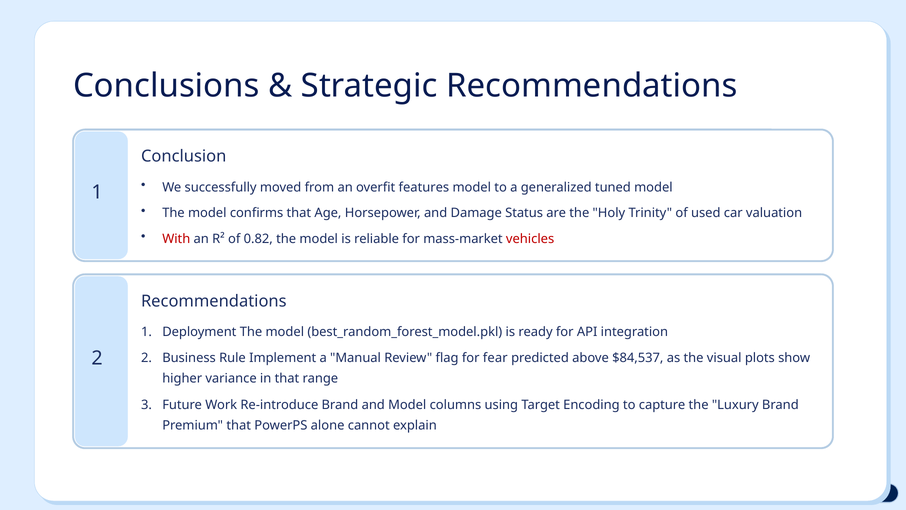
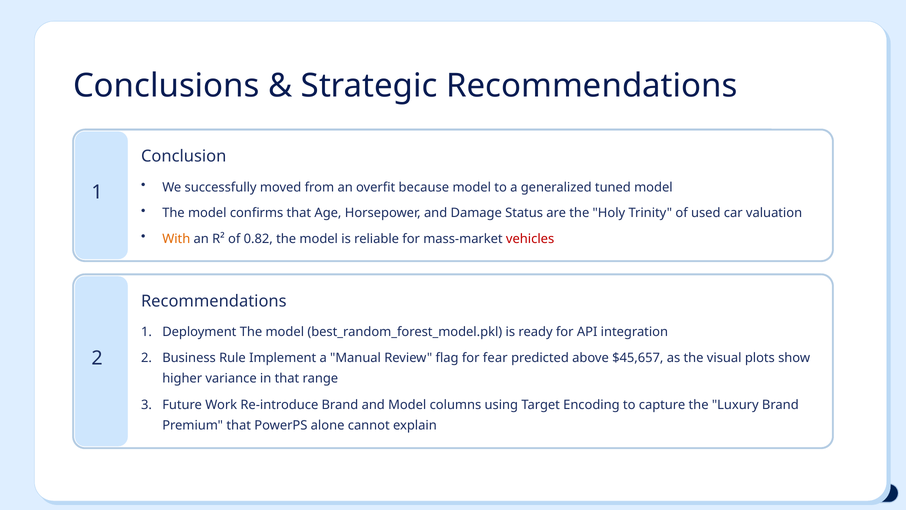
features: features -> because (424, 187)
With colour: red -> orange (176, 239)
$84,537: $84,537 -> $45,657 (638, 358)
